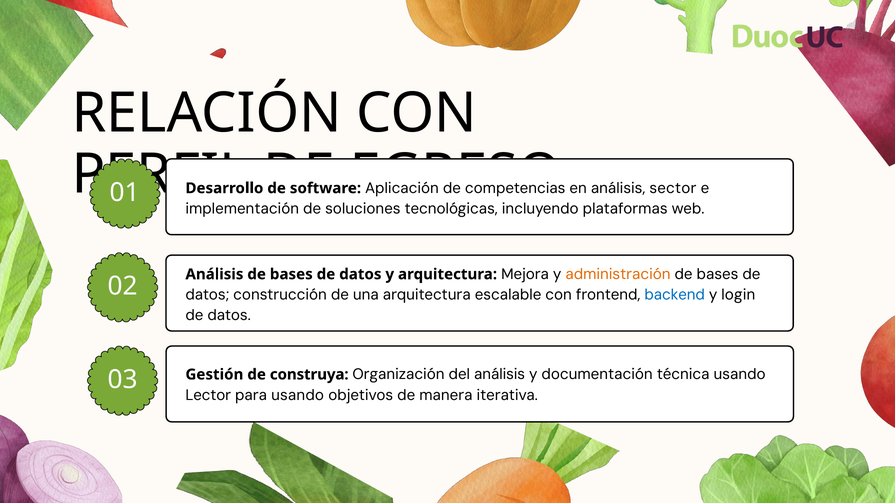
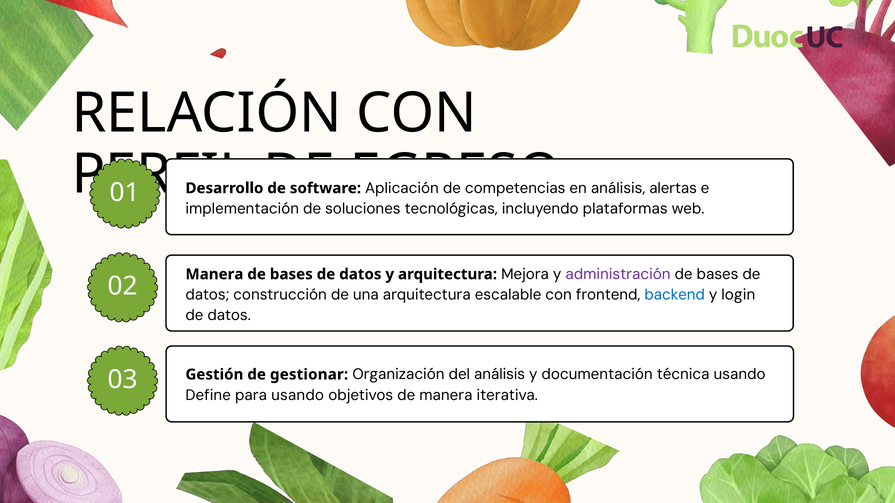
sector: sector -> alertas (673, 188)
Análisis: Análisis -> Manera (214, 274)
administración colour: orange -> purple (618, 274)
construya: construya -> gestionar (309, 375)
Lector: Lector -> Define (208, 395)
